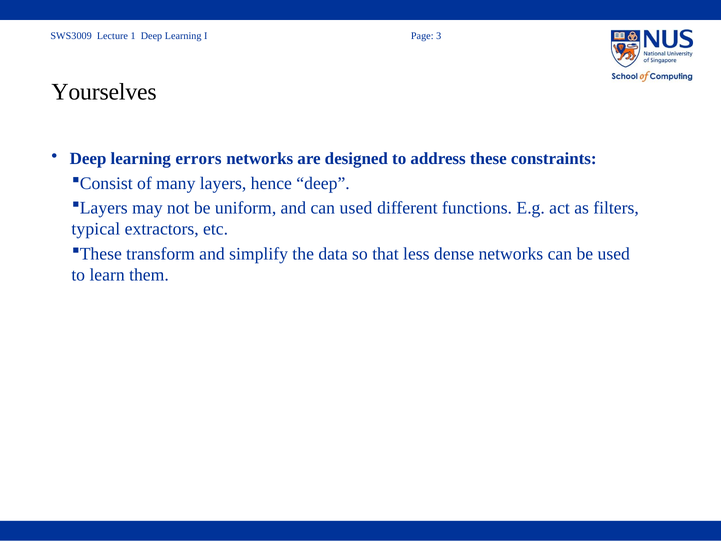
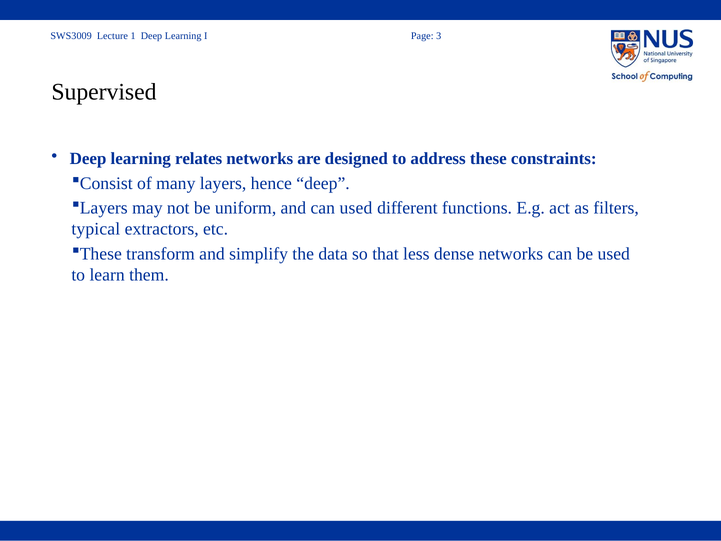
Yourselves: Yourselves -> Supervised (104, 92)
errors: errors -> relates (199, 159)
